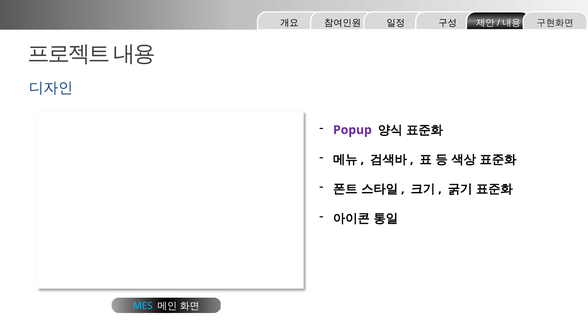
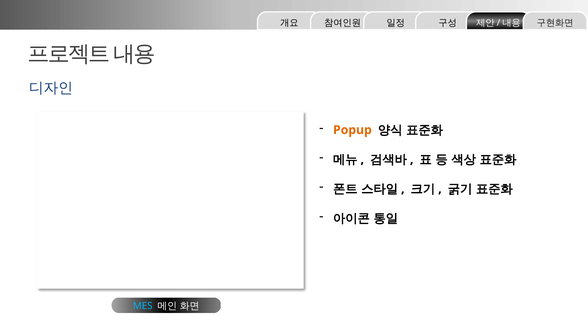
Popup colour: purple -> orange (352, 130)
